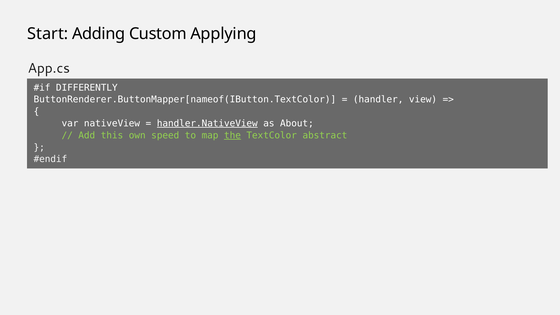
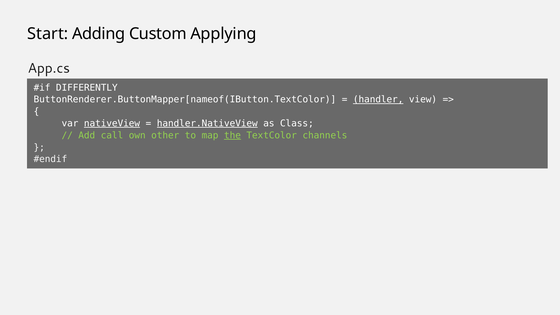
handler underline: none -> present (378, 100)
nativeView underline: none -> present (112, 123)
About: About -> Class (297, 123)
this: this -> call (112, 135)
speed: speed -> other (165, 135)
abstract: abstract -> channels (325, 135)
